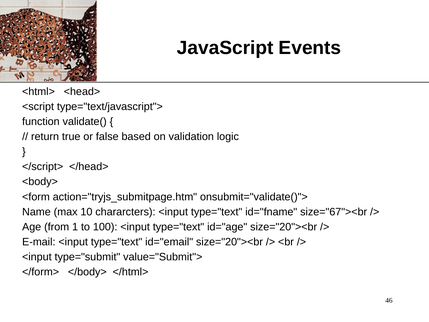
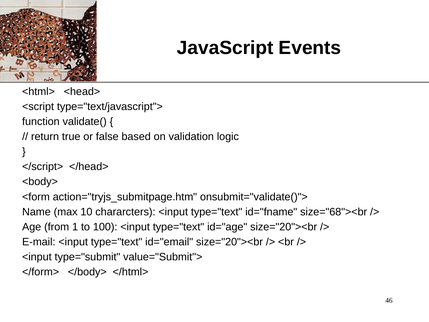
size="67"><br: size="67"><br -> size="68"><br (334, 212)
